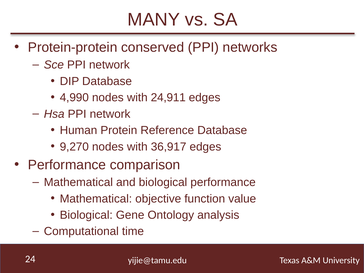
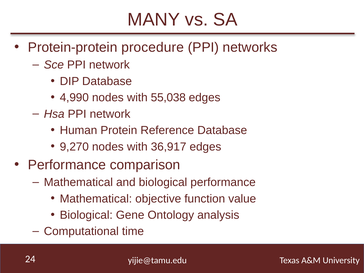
conserved: conserved -> procedure (153, 47)
24,911: 24,911 -> 55,038 (168, 98)
